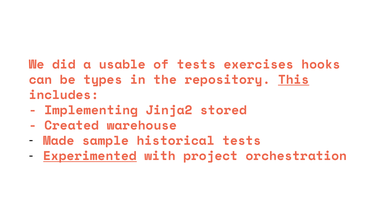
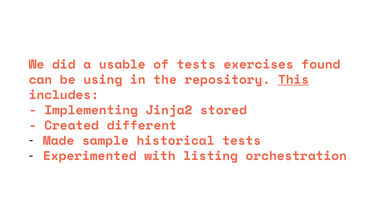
hooks: hooks -> found (321, 64)
types: types -> using (103, 80)
warehouse: warehouse -> different (142, 125)
Experimented underline: present -> none (90, 156)
project: project -> listing (211, 156)
